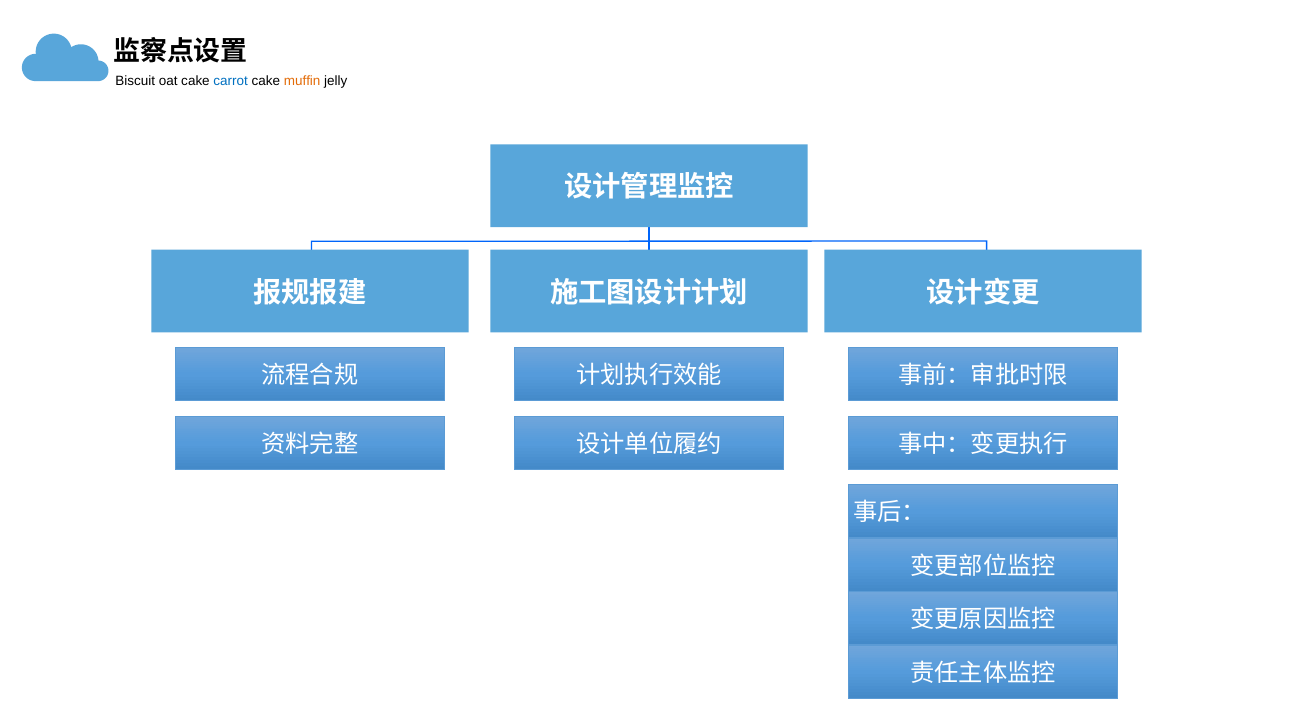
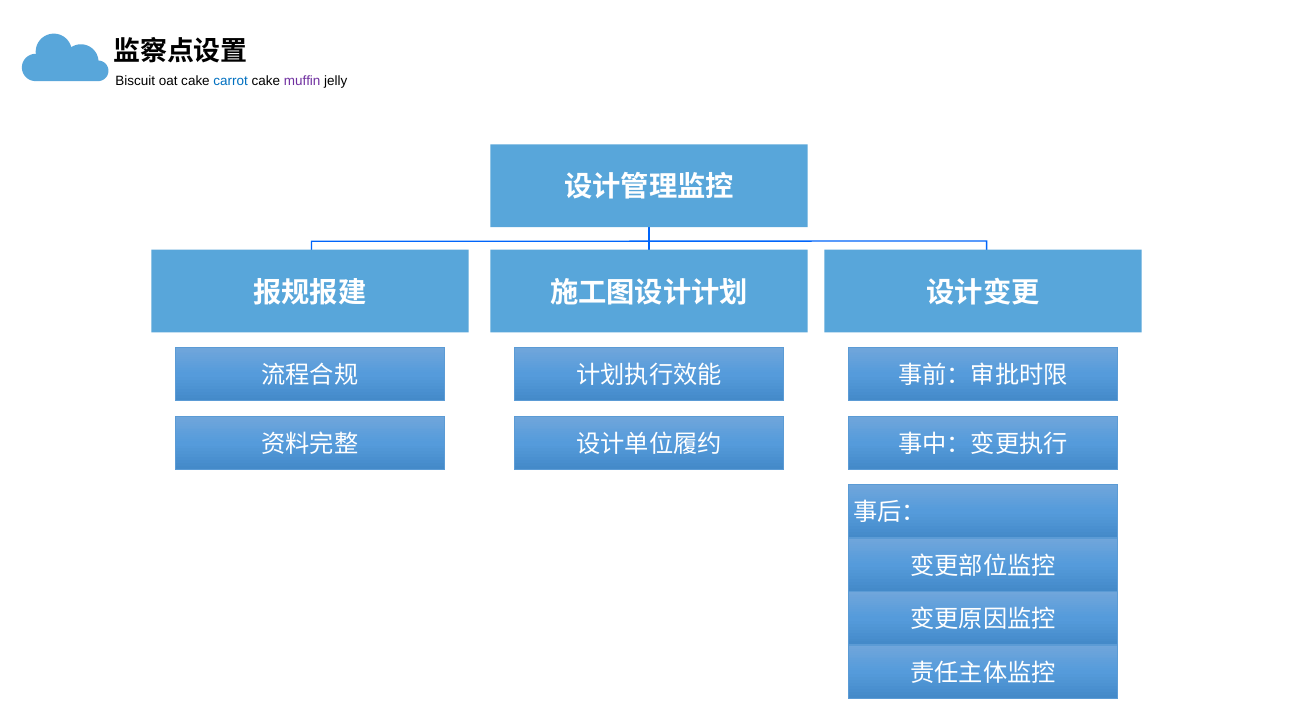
muffin colour: orange -> purple (302, 81)
